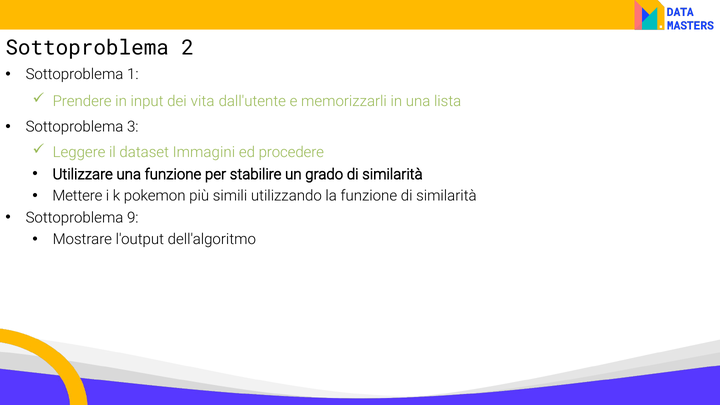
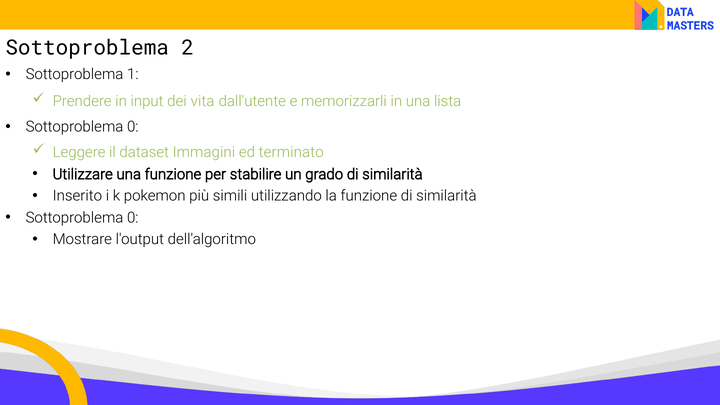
3: 3 -> 0 (133, 127)
procedere: procedere -> terminato (291, 152)
Mettere: Mettere -> Inserito (77, 196)
9: 9 -> 0 (133, 218)
